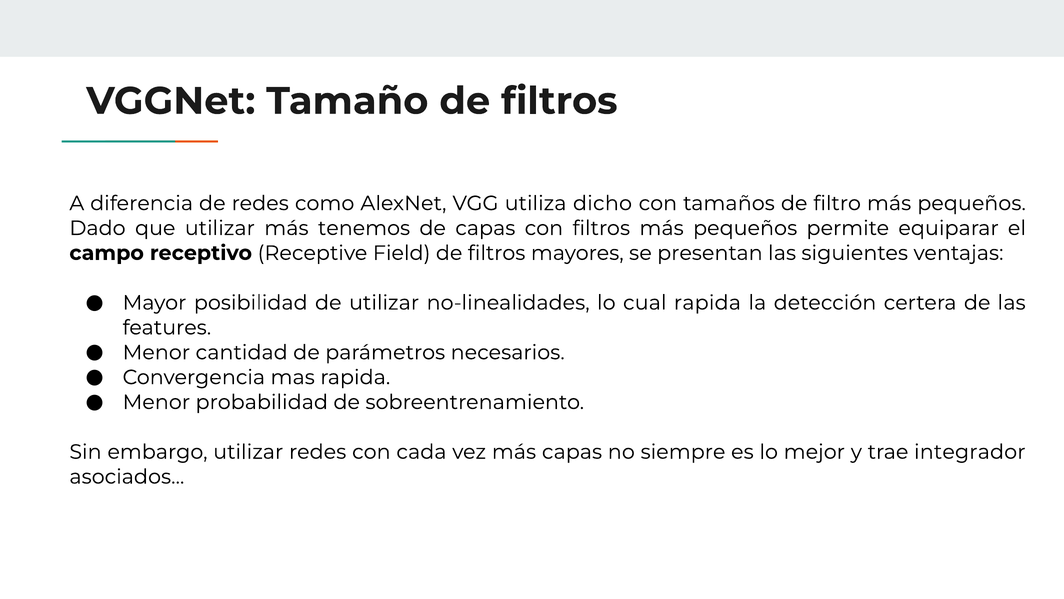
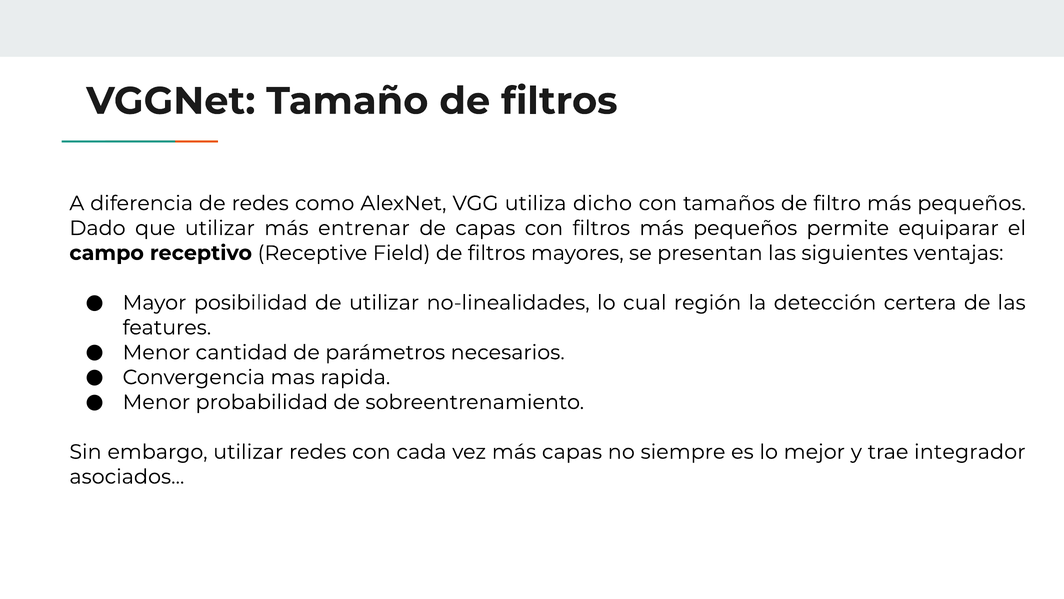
tenemos: tenemos -> entrenar (364, 228)
cual rapida: rapida -> región (708, 303)
